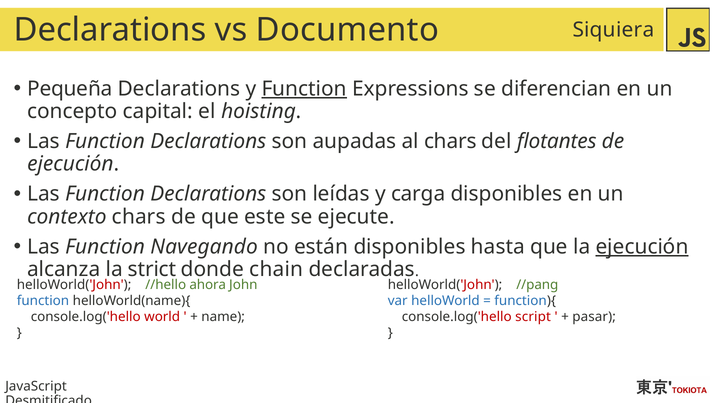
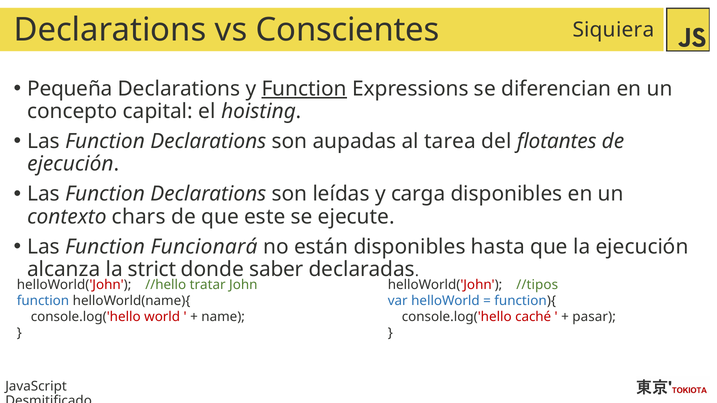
Documento: Documento -> Conscientes (348, 30)
al chars: chars -> tarea (450, 142)
Navegando: Navegando -> Funcionará (204, 247)
ejecución underline: present -> none (642, 247)
chain: chain -> saber (276, 269)
ahora: ahora -> tratar (208, 285)
//pang: //pang -> //tipos (537, 285)
script: script -> caché (533, 317)
